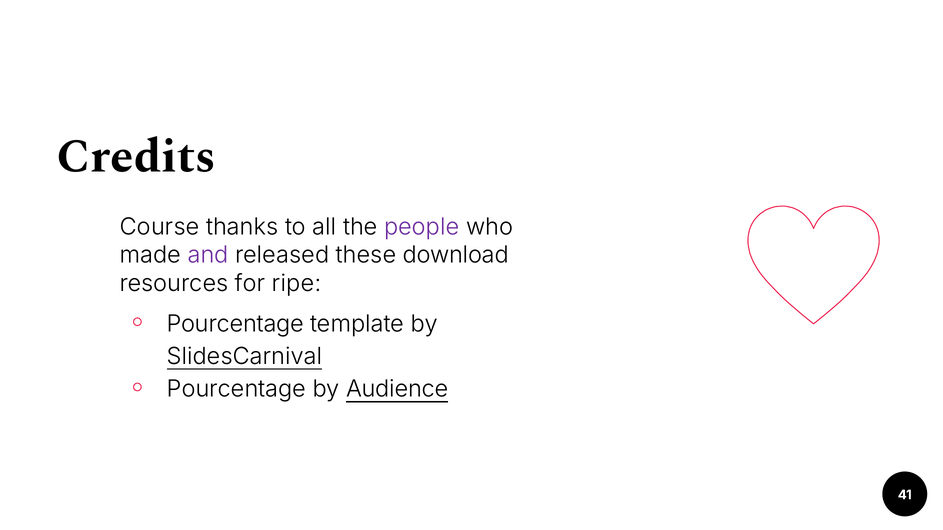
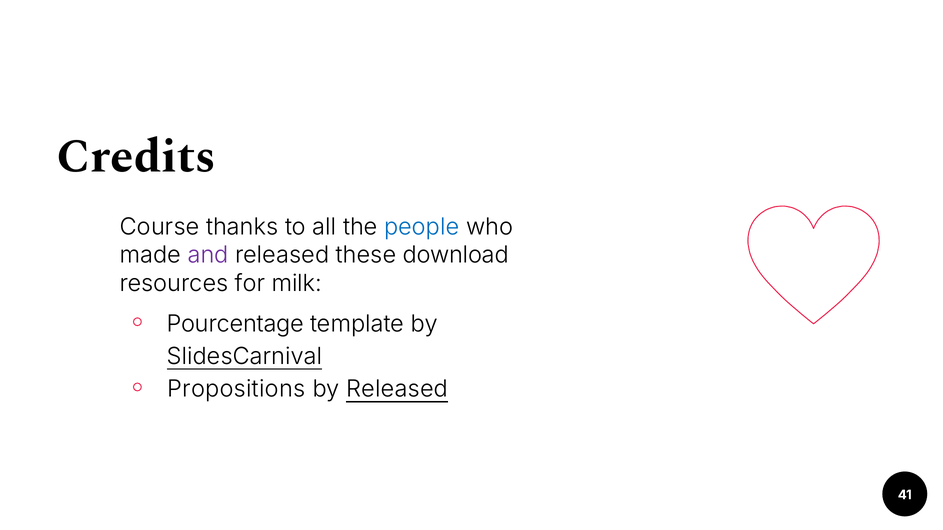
people colour: purple -> blue (422, 227)
ripe: ripe -> milk (297, 284)
Pourcentage: Pourcentage -> Propositions (236, 389)
by Audience: Audience -> Released (397, 389)
